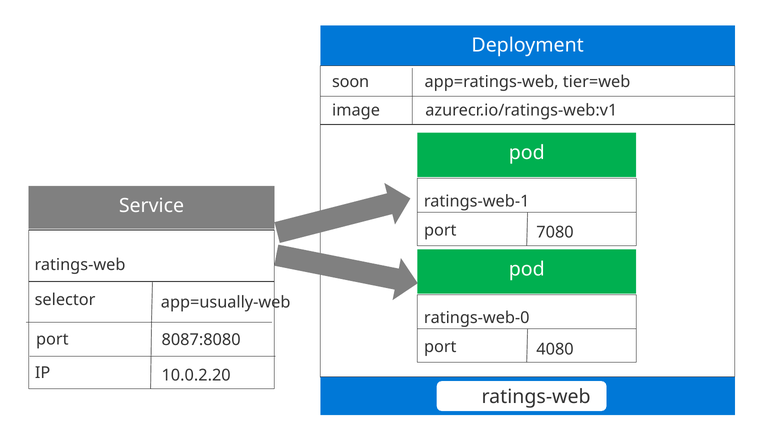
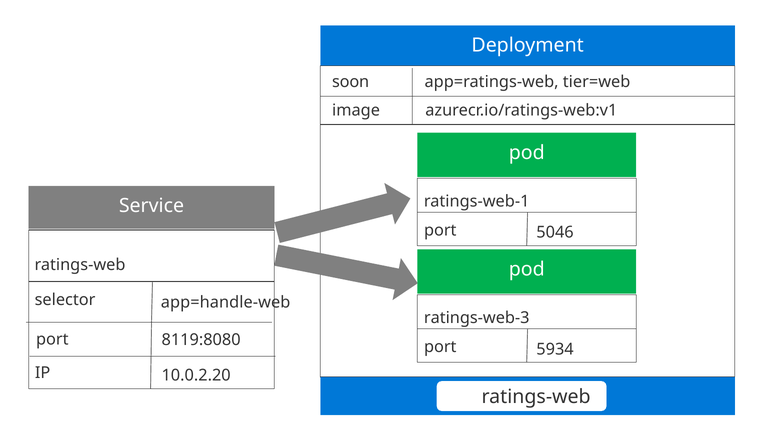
7080: 7080 -> 5046 (555, 232)
app=usually-web: app=usually-web -> app=handle-web (226, 302)
ratings-web-0: ratings-web-0 -> ratings-web-3 (477, 317)
8087:8080: 8087:8080 -> 8119:8080 (201, 339)
4080: 4080 -> 5934 (555, 349)
